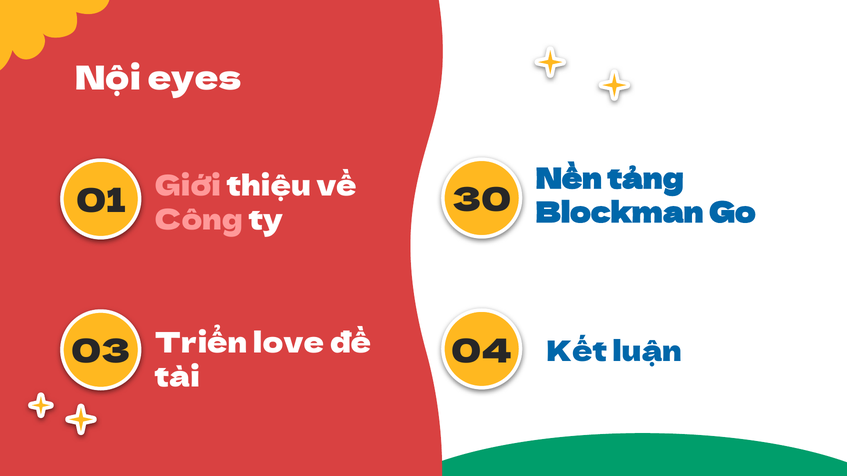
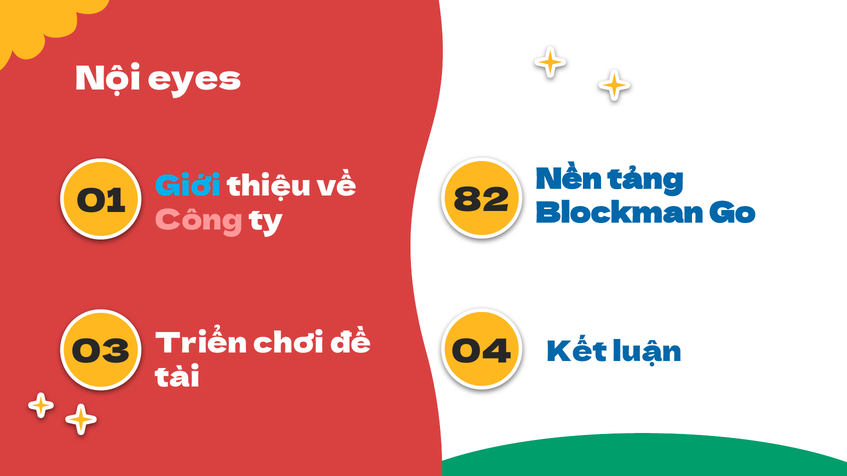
Giới colour: pink -> light blue (188, 187)
30: 30 -> 82 (482, 201)
love: love -> chơi (289, 344)
